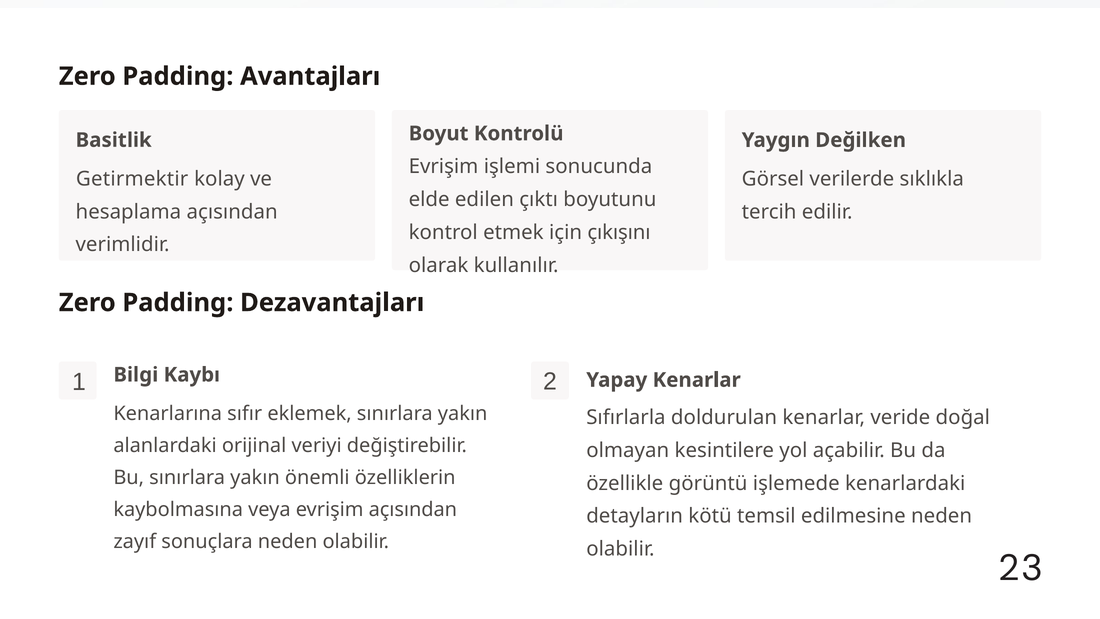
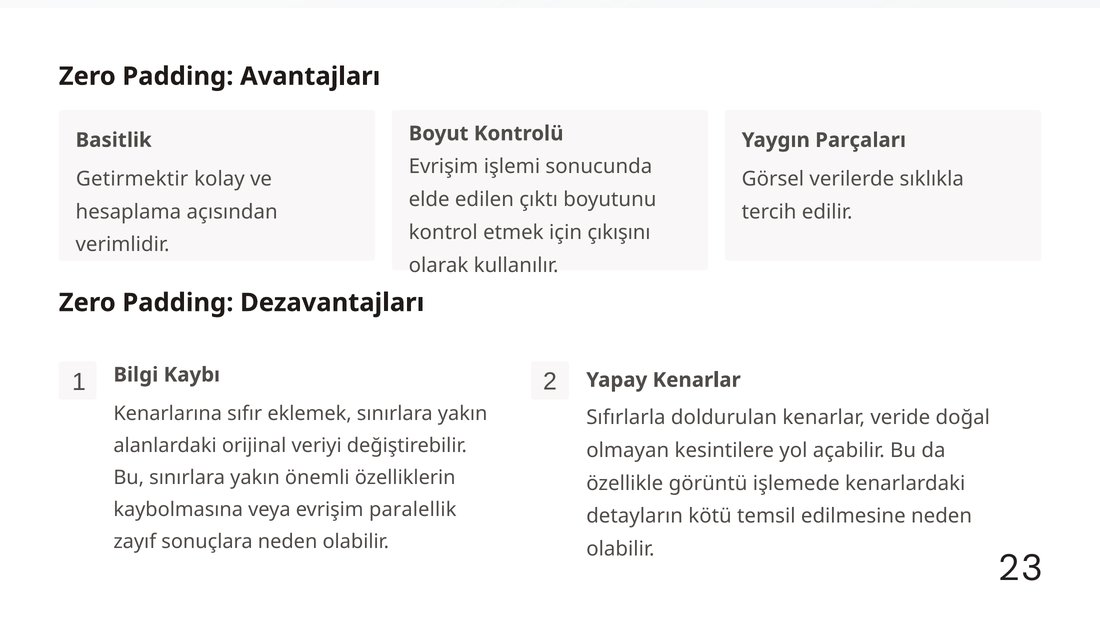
Değilken: Değilken -> Parçaları (861, 140)
evrişim açısından: açısından -> paralellik (413, 509)
